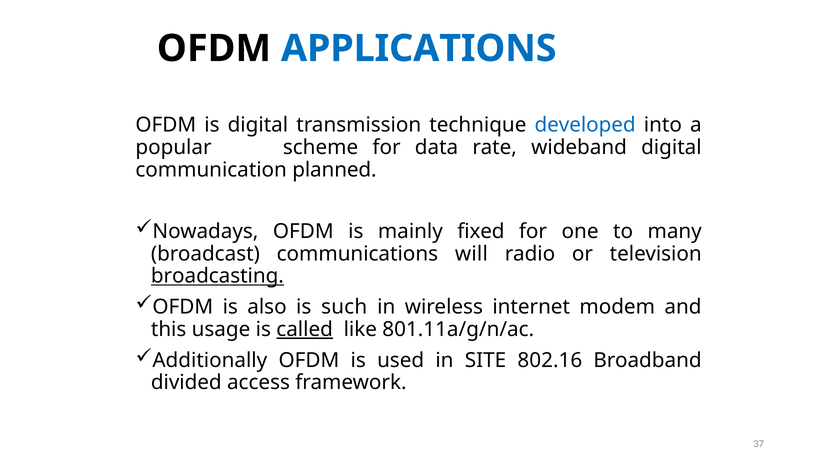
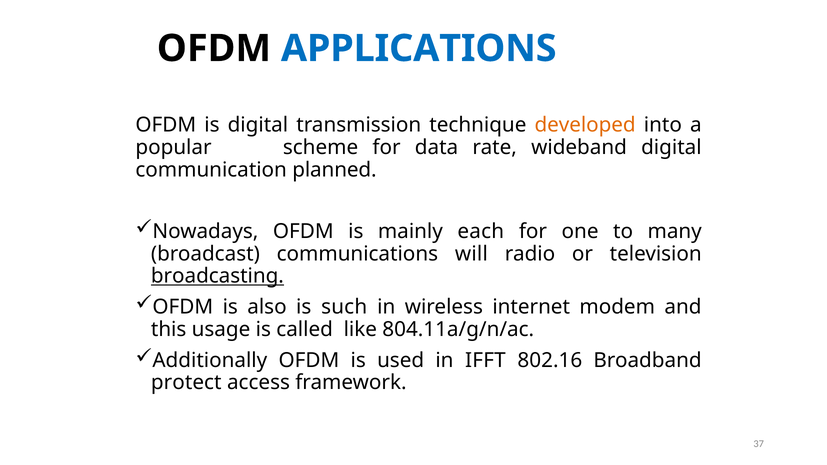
developed colour: blue -> orange (585, 125)
fixed: fixed -> each (481, 232)
called underline: present -> none (305, 330)
801.11a/g/n/ac: 801.11a/g/n/ac -> 804.11a/g/n/ac (458, 330)
SITE: SITE -> IFFT (485, 360)
divided: divided -> protect (186, 383)
